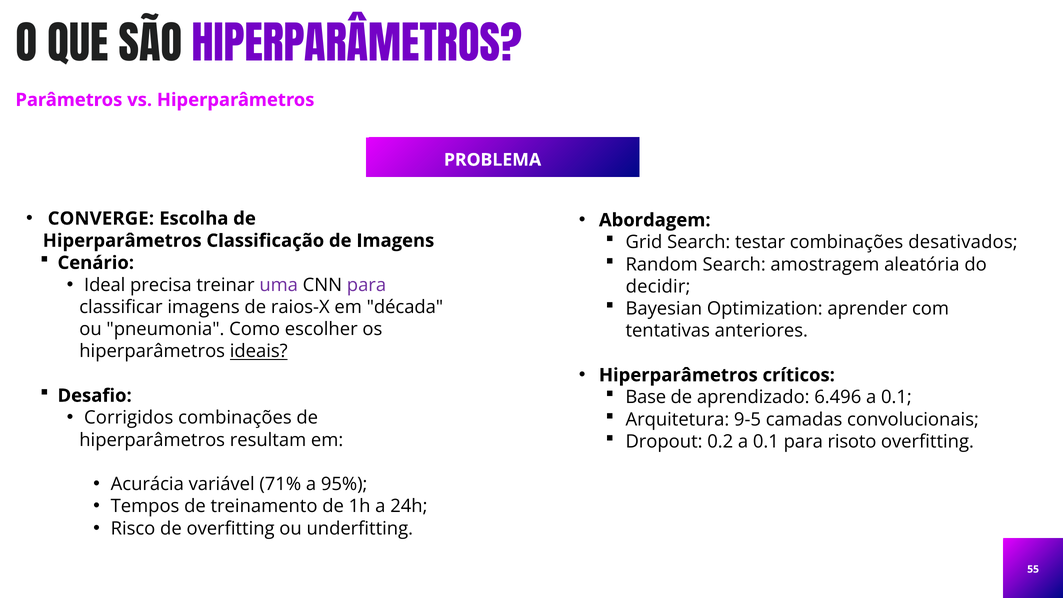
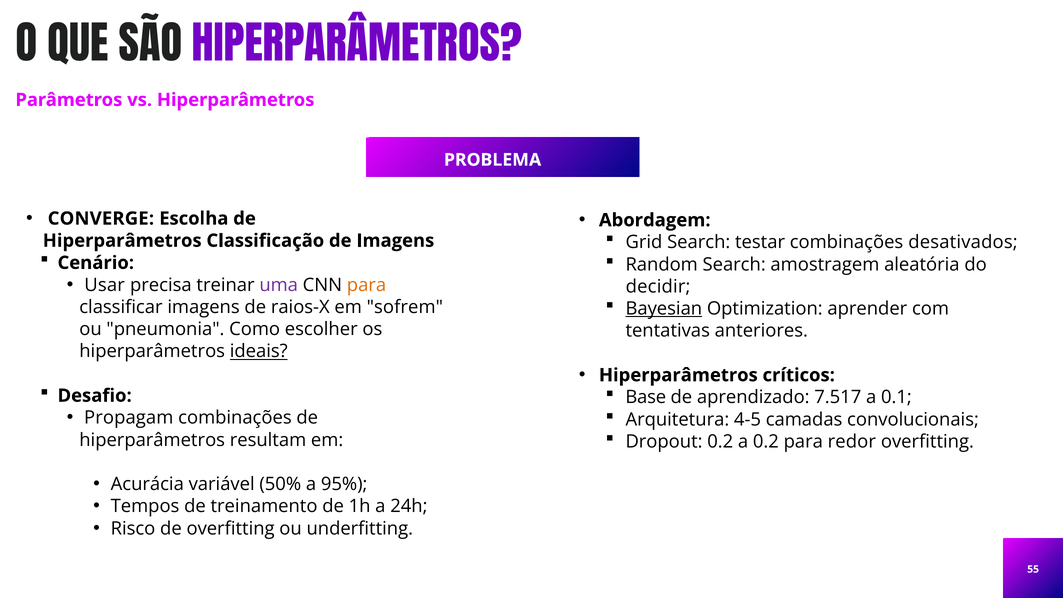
Ideal: Ideal -> Usar (105, 285)
para colour: purple -> orange (367, 285)
Bayesian underline: none -> present (664, 309)
década: década -> sofrem (405, 307)
6.496: 6.496 -> 7.517 (838, 397)
Corrigidos: Corrigidos -> Propagam (129, 418)
9-5: 9-5 -> 4-5 (747, 419)
0.2 a 0.1: 0.1 -> 0.2 (766, 442)
risoto: risoto -> redor (852, 442)
71%: 71% -> 50% (280, 484)
